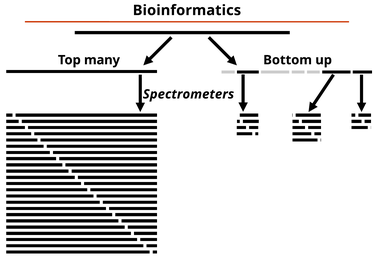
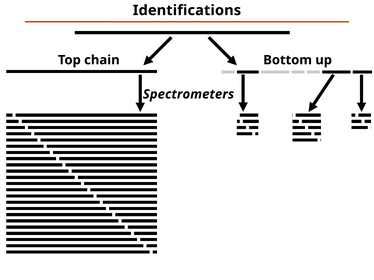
Bioinformatics: Bioinformatics -> Identifications (187, 10)
many: many -> chain (102, 60)
